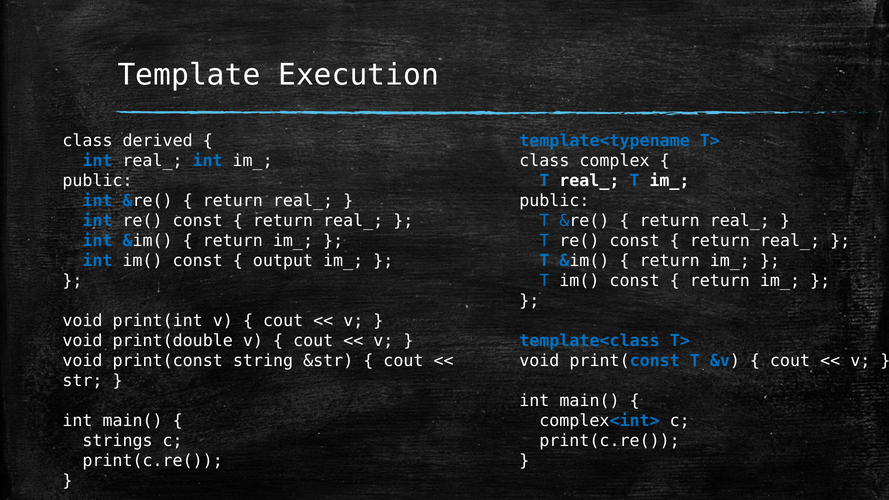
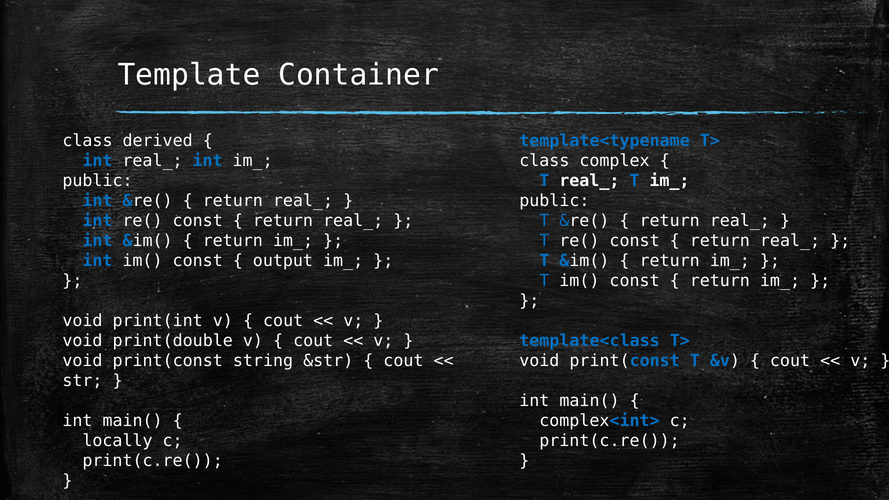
Execution: Execution -> Container (359, 75)
strings: strings -> locally (118, 441)
